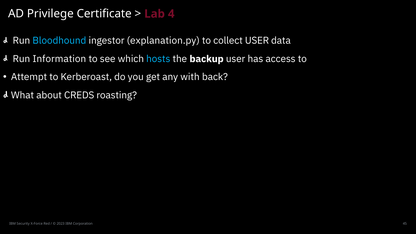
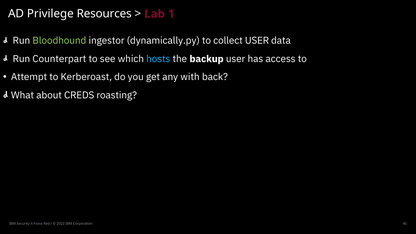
Certificate: Certificate -> Resources (104, 14)
4: 4 -> 1 (171, 14)
Bloodhound colour: light blue -> light green (59, 41)
explanation.py: explanation.py -> dynamically.py (163, 41)
Information: Information -> Counterpart (59, 59)
